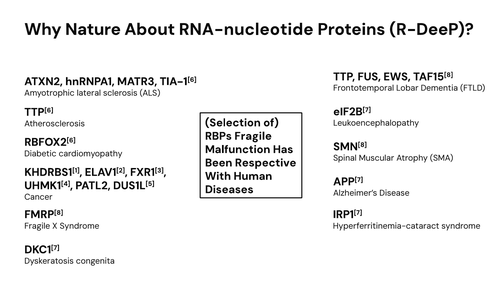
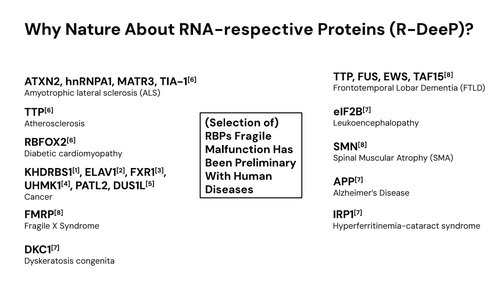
RNA-nucleotide: RNA-nucleotide -> RNA-respective (246, 29)
Respective: Respective -> Preliminary (266, 163)
